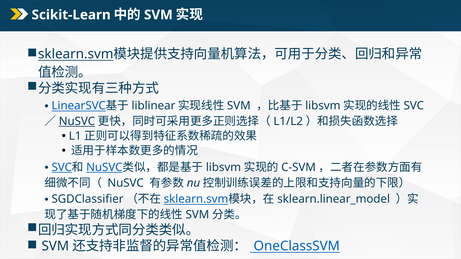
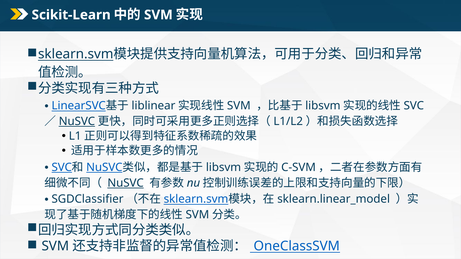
NuSVC underline: none -> present (126, 183)
